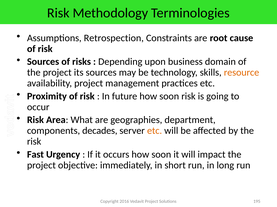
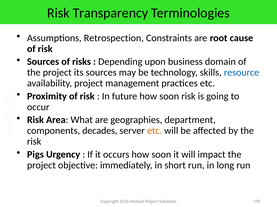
Methodology: Methodology -> Transparency (110, 13)
resource colour: orange -> blue (242, 73)
Fast: Fast -> Pigs (35, 155)
